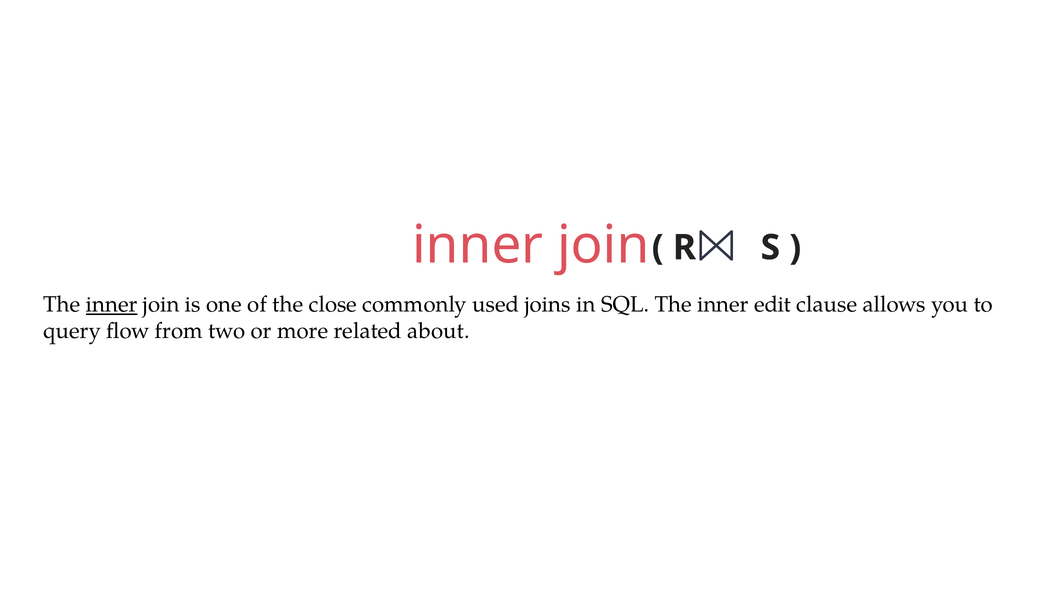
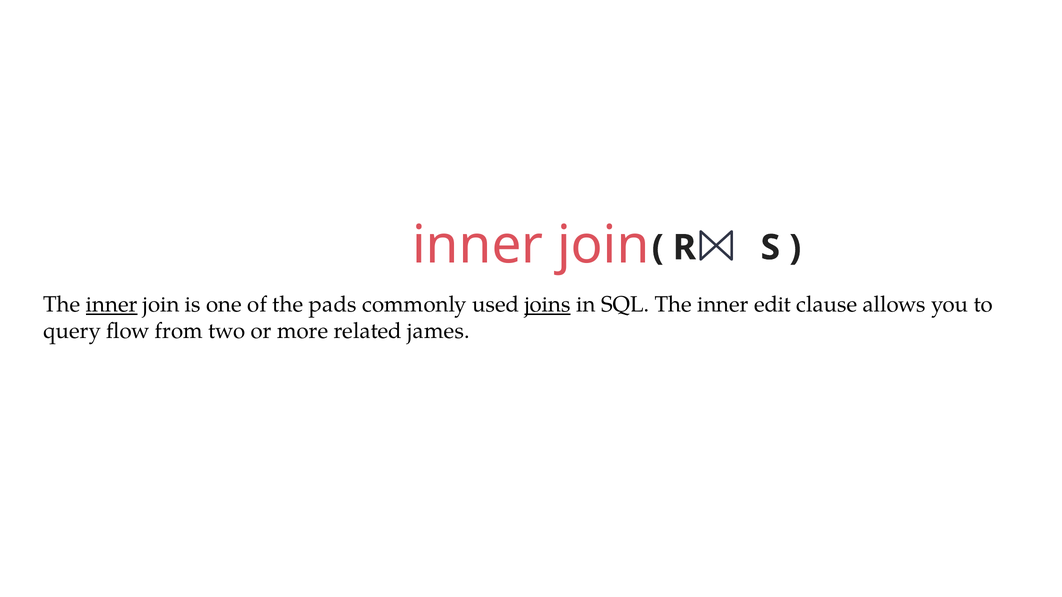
close: close -> pads (333, 305)
joins underline: none -> present (548, 305)
about: about -> james (439, 331)
